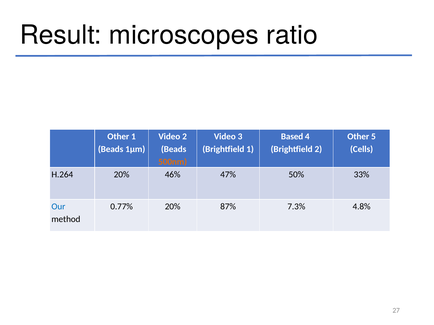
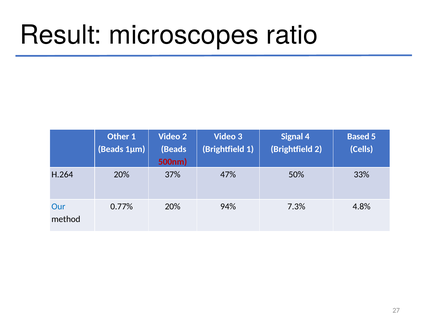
Based: Based -> Signal (292, 137)
Other: Other -> Based (358, 137)
500nm colour: orange -> red (173, 162)
46%: 46% -> 37% (173, 175)
87%: 87% -> 94% (228, 207)
